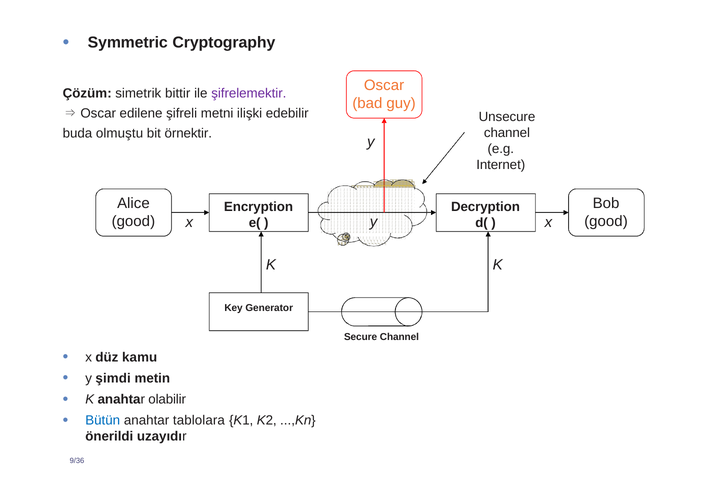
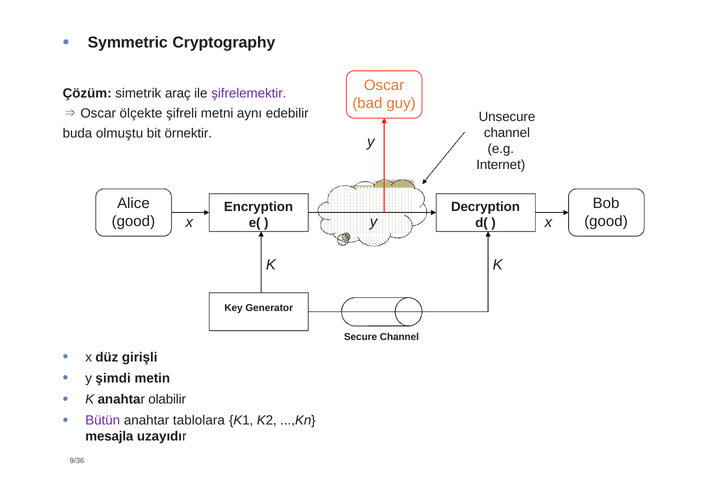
bittir: bittir -> araç (178, 93)
edilene: edilene -> ölçekte (141, 113)
ilişki: ilişki -> aynı (250, 113)
kamu: kamu -> girişli (140, 357)
Bütün colour: blue -> purple (103, 420)
önerildi: önerildi -> mesajla (109, 436)
